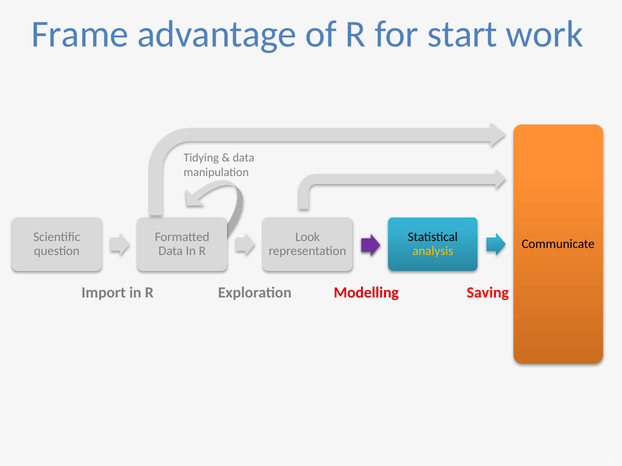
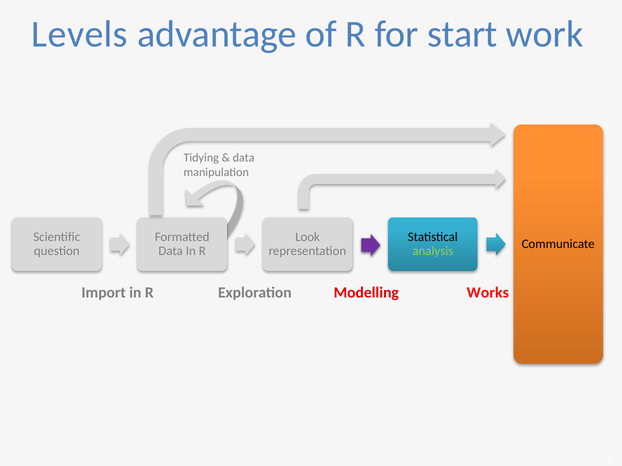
Frame: Frame -> Levels (80, 34)
analysis colour: yellow -> light green (433, 251)
Saving: Saving -> Works (488, 293)
